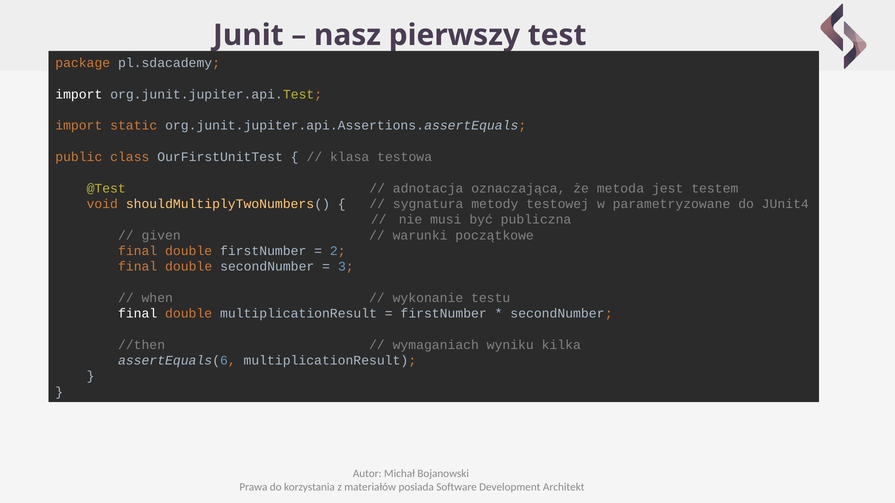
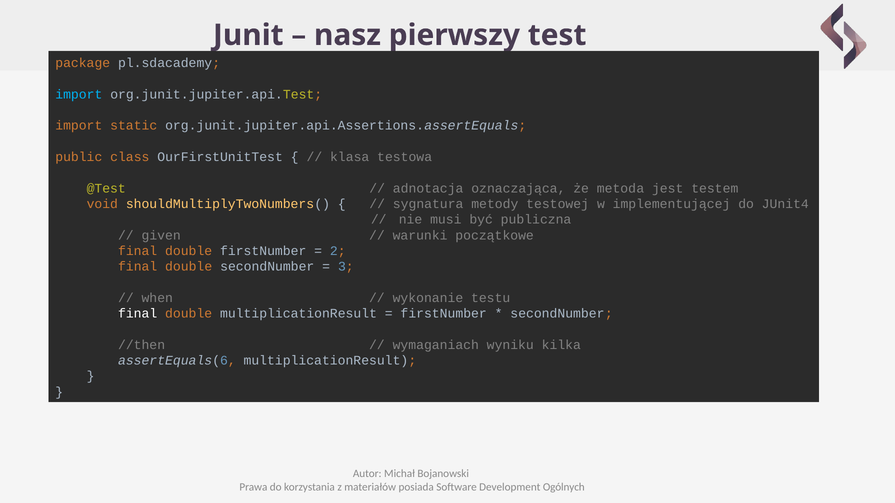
import colour: white -> light blue (79, 94)
parametryzowane: parametryzowane -> implementującej (671, 204)
Architekt: Architekt -> Ogólnych (564, 487)
